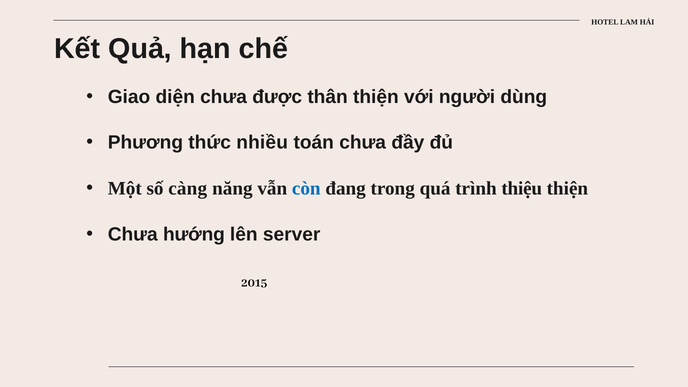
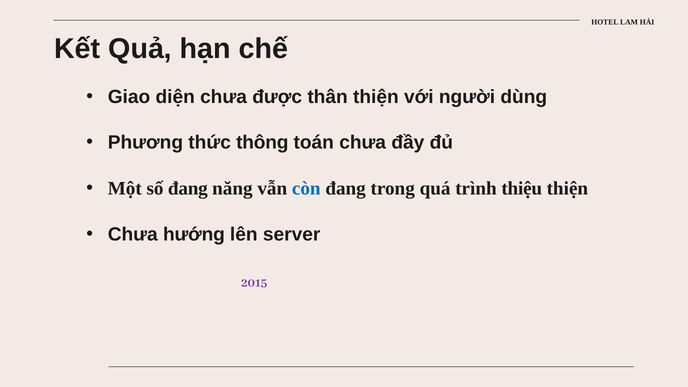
nhiều: nhiều -> thông (262, 143)
số càng: càng -> đang (188, 189)
2015 colour: black -> purple (254, 282)
